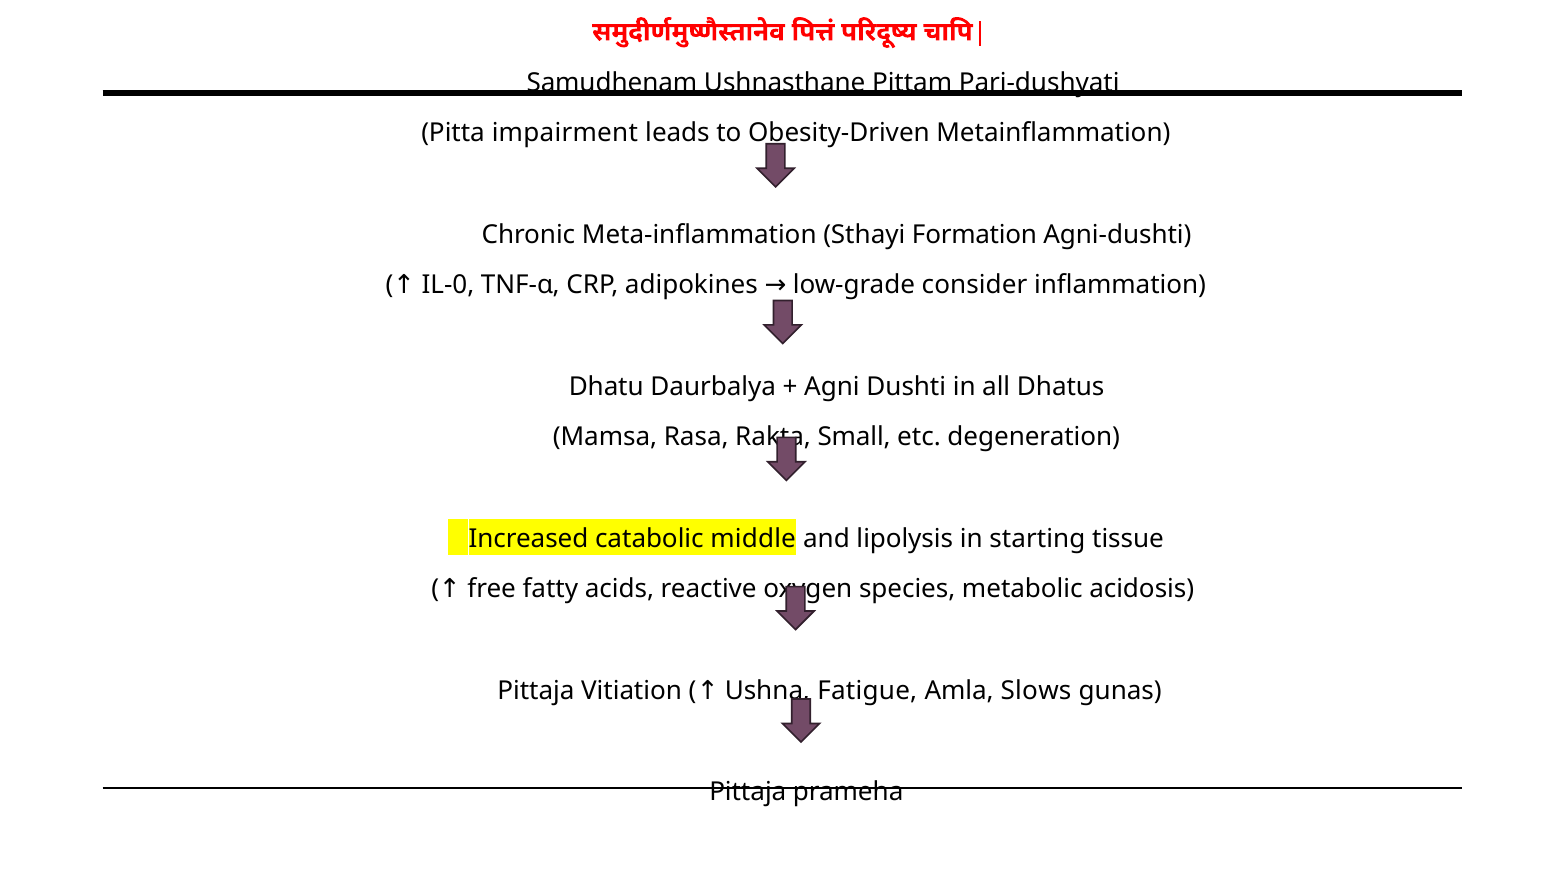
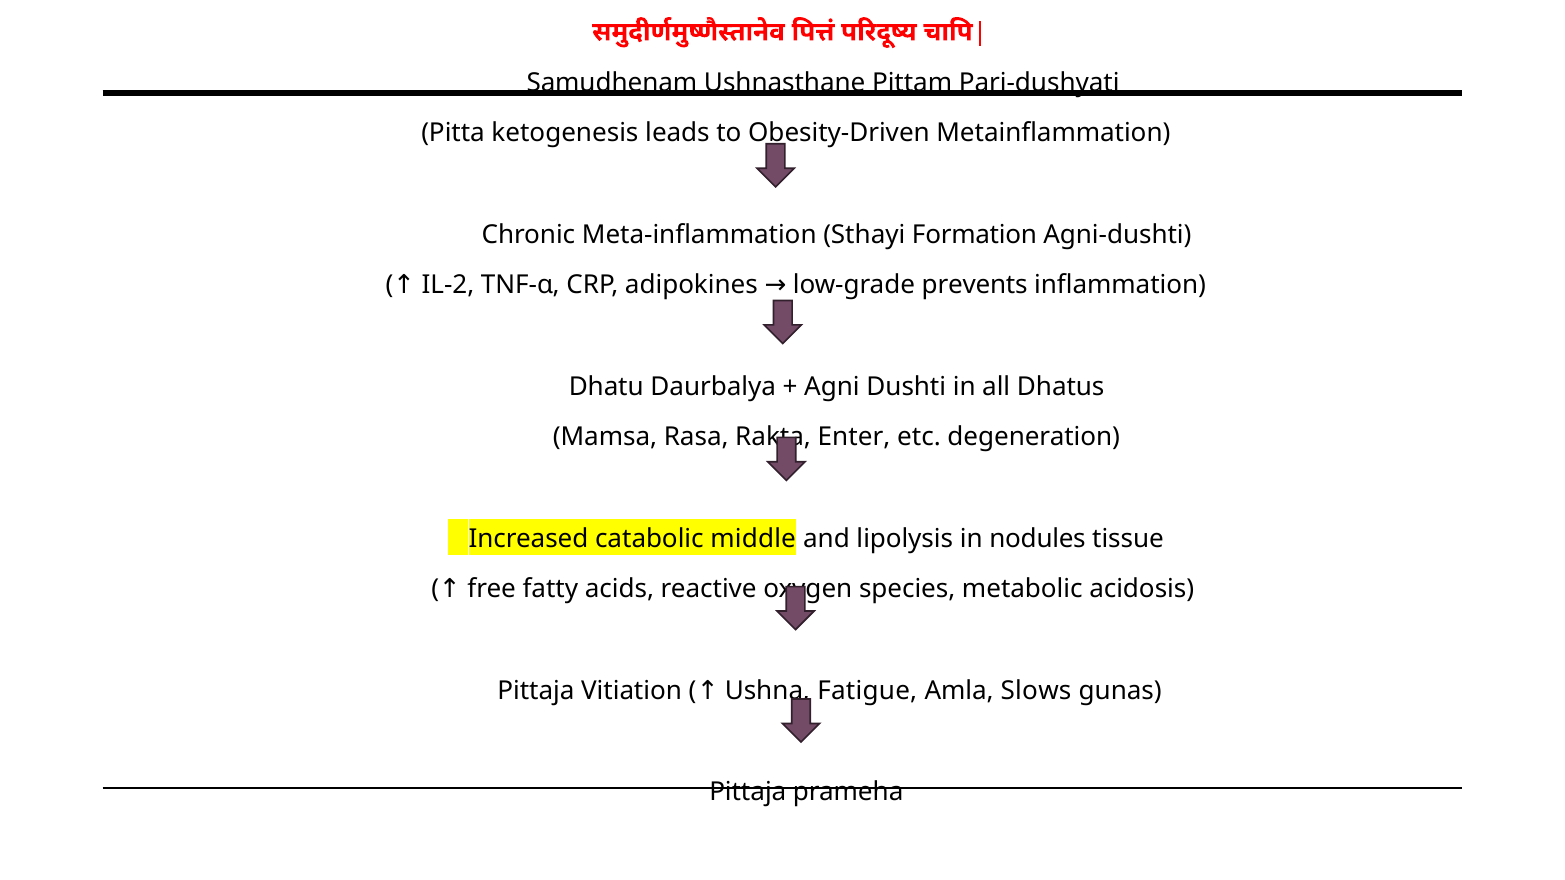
impairment: impairment -> ketogenesis (565, 133)
IL-0: IL-0 -> IL-2 (448, 285)
consider: consider -> prevents (975, 285)
Small: Small -> Enter (854, 437)
starting: starting -> nodules (1038, 539)
